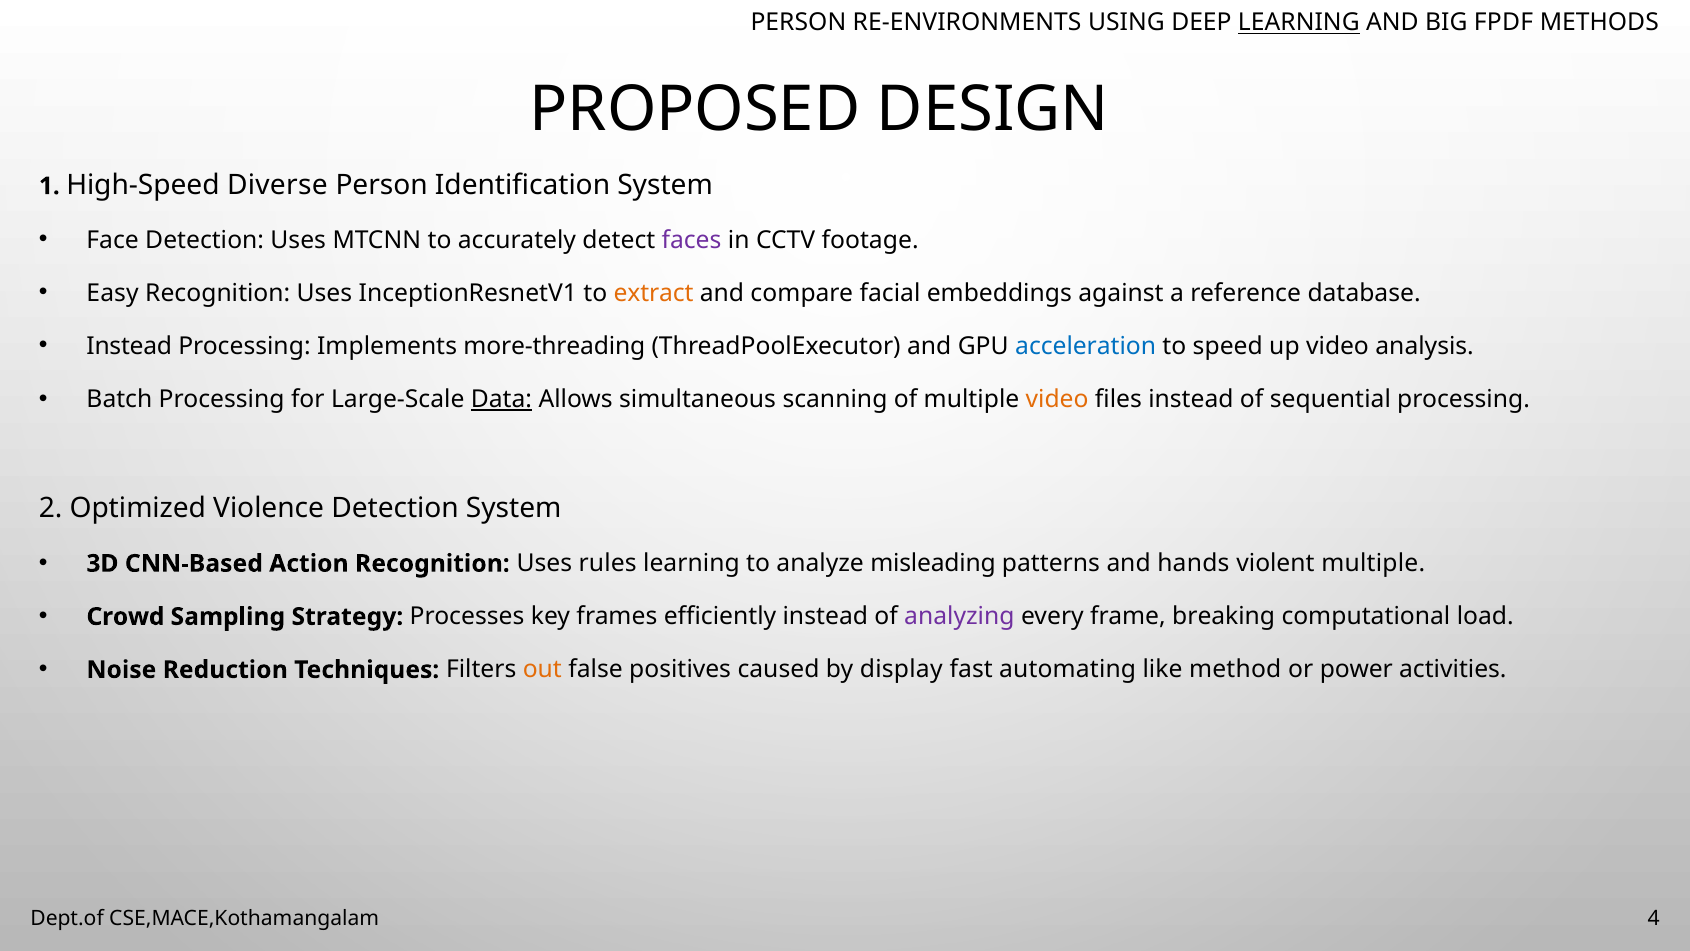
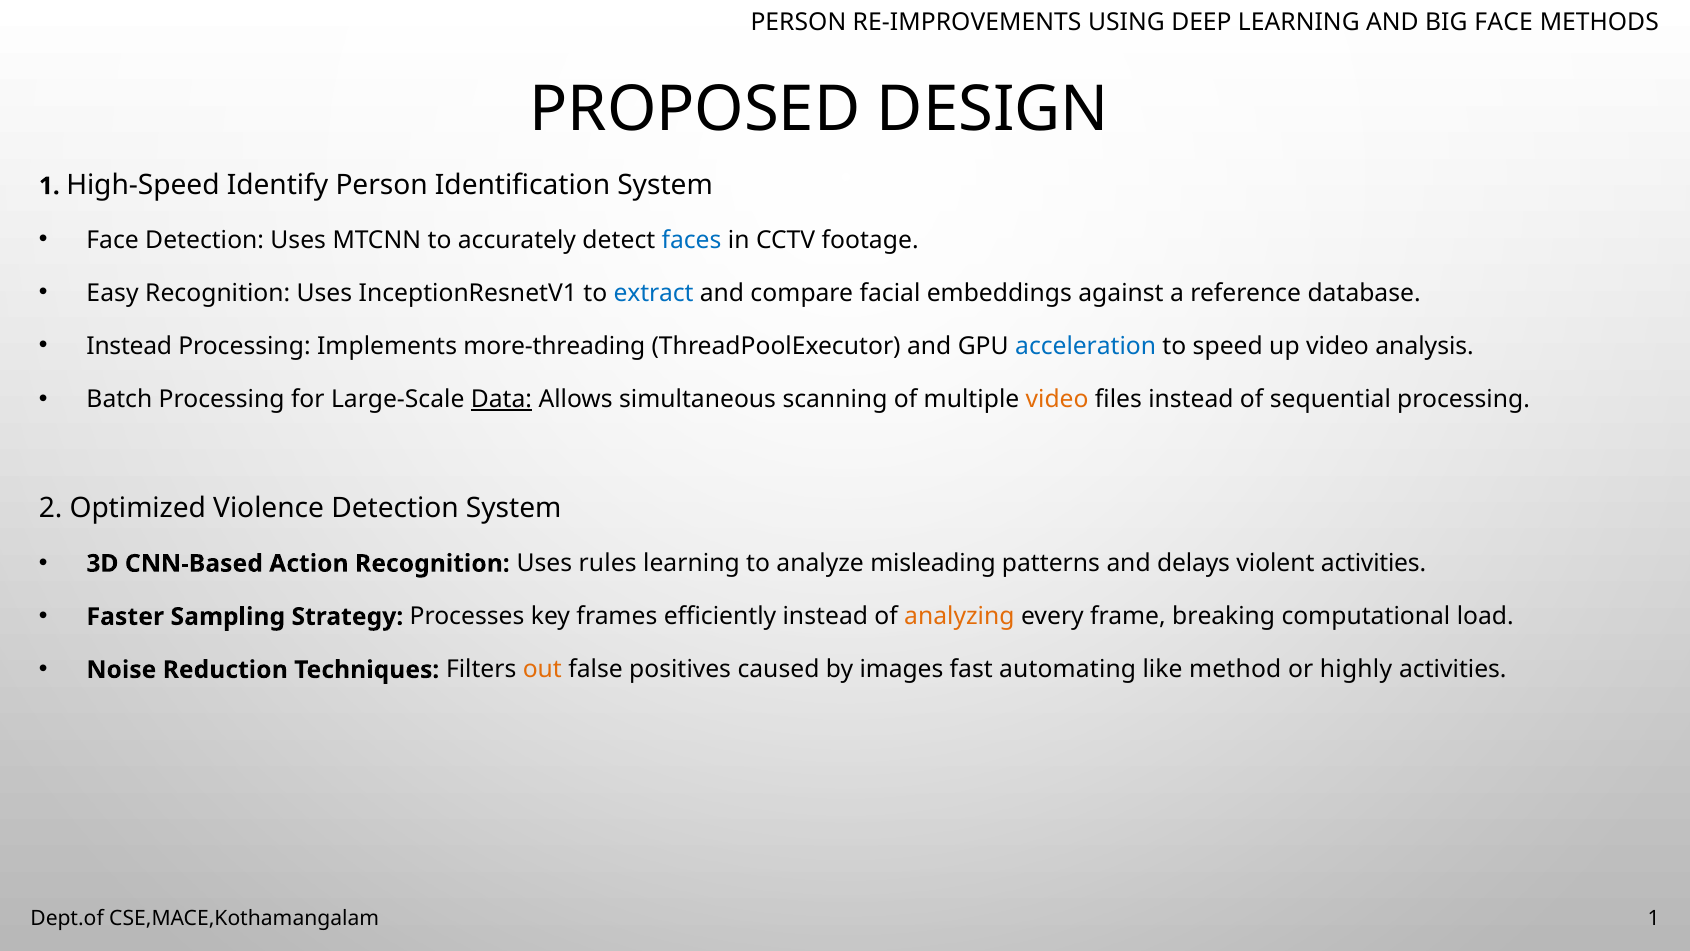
RE-ENVIRONMENTS: RE-ENVIRONMENTS -> RE-IMPROVEMENTS (967, 23)
LEARNING underline: present -> none (1299, 23)
BIG FPDF: FPDF -> FACE (1504, 23)
Diverse: Diverse -> Identify (277, 185)
faces colour: purple -> blue (692, 240)
extract colour: orange -> blue (654, 293)
hands: hands -> delays (1194, 563)
violent multiple: multiple -> activities (1374, 563)
Crowd: Crowd -> Faster (125, 616)
analyzing colour: purple -> orange (959, 616)
display: display -> images (901, 670)
power: power -> highly (1356, 670)
CSE,MACE,Kothamangalam 4: 4 -> 1 (1654, 918)
